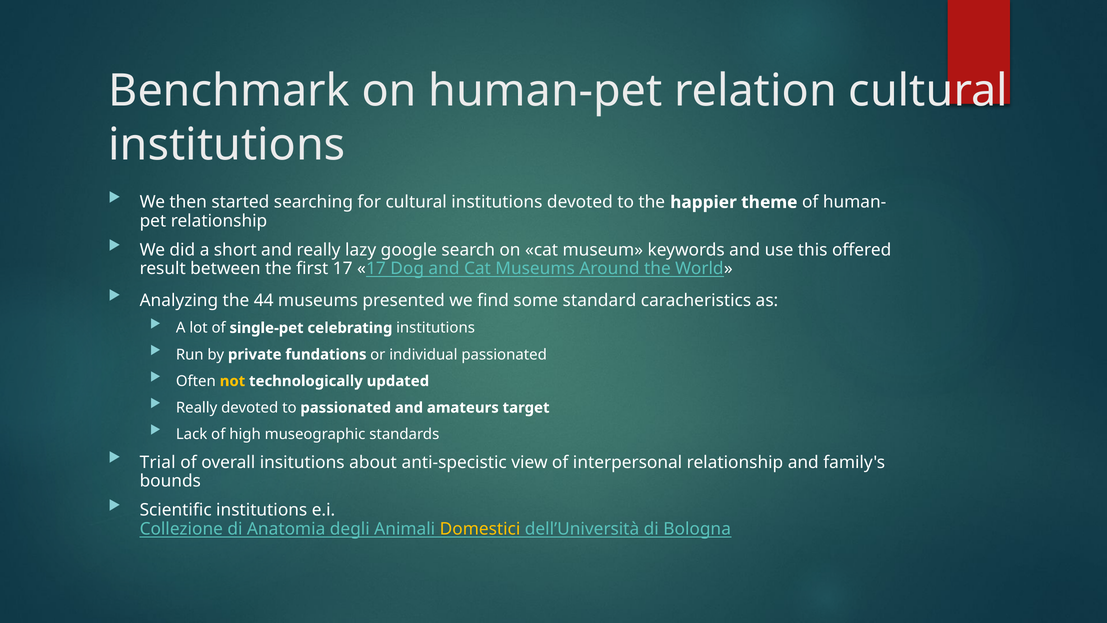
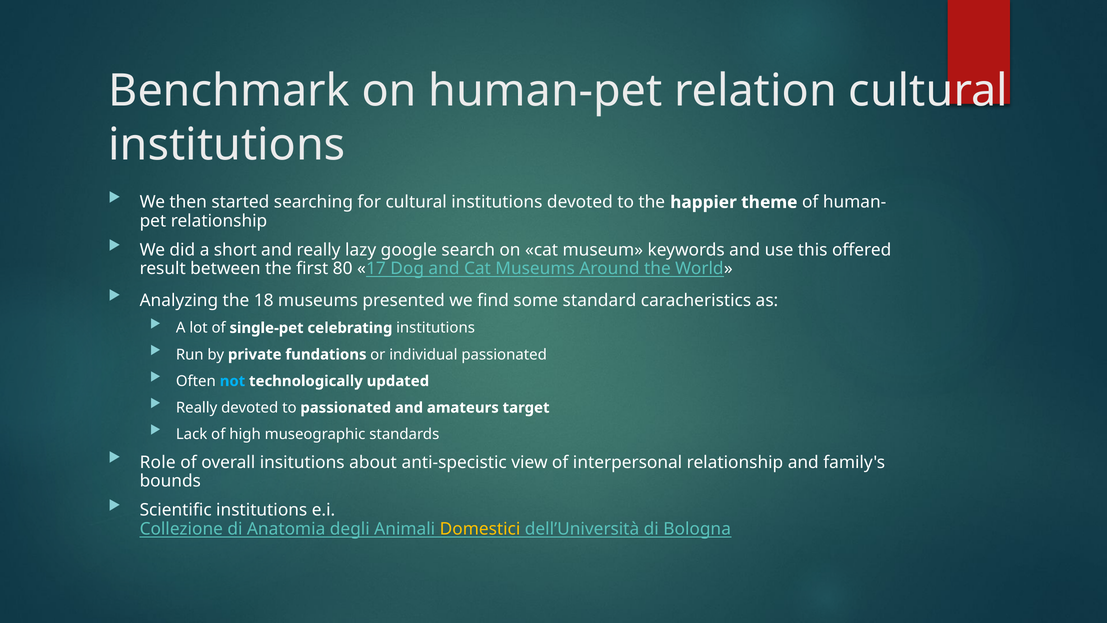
first 17: 17 -> 80 (343, 269)
44: 44 -> 18 (264, 300)
not colour: yellow -> light blue (232, 381)
Trial: Trial -> Role (158, 462)
